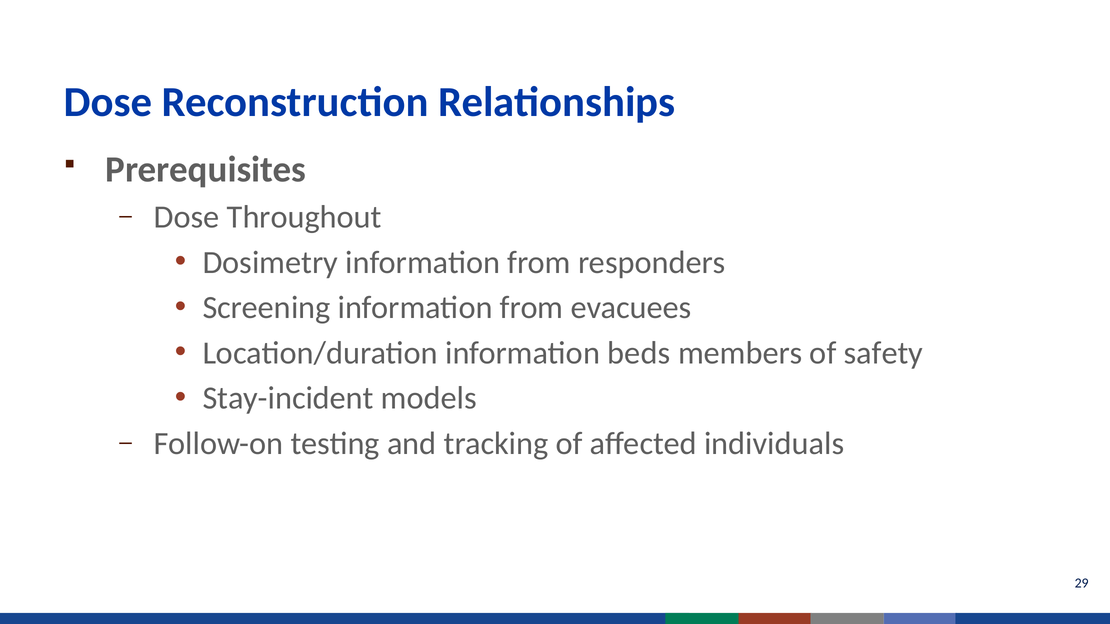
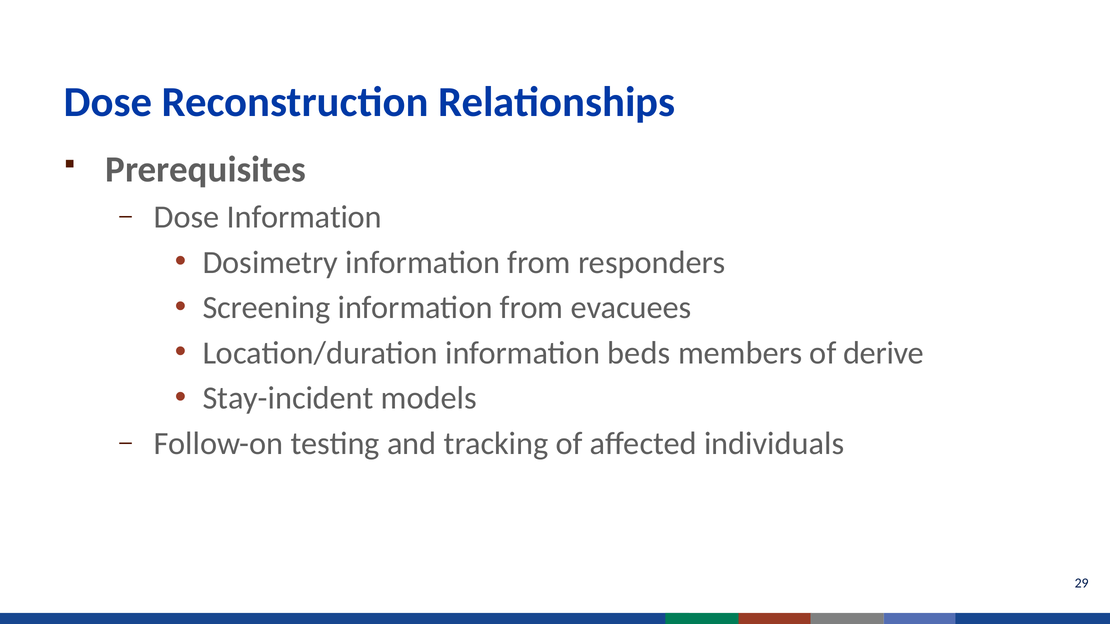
Dose Throughout: Throughout -> Information (304, 217)
safety: safety -> derive (884, 353)
